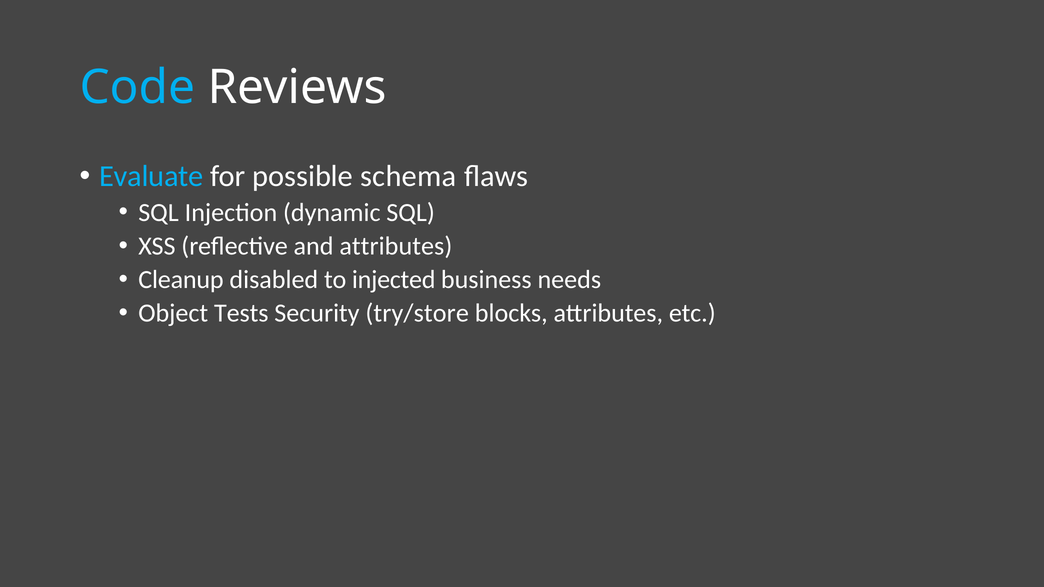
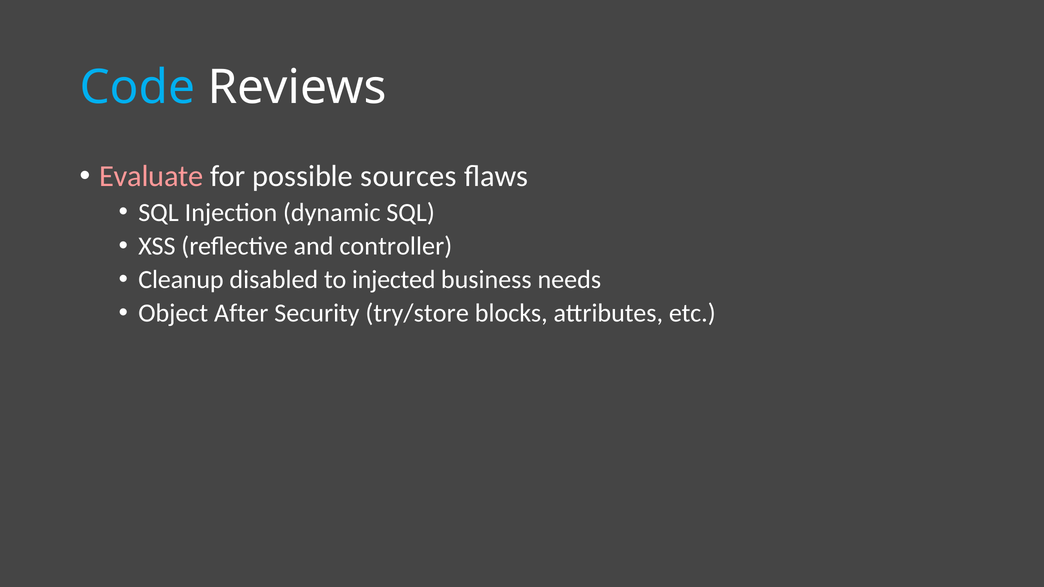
Evaluate colour: light blue -> pink (151, 177)
schema: schema -> sources (408, 177)
and attributes: attributes -> controller (396, 246)
Tests: Tests -> After (241, 313)
